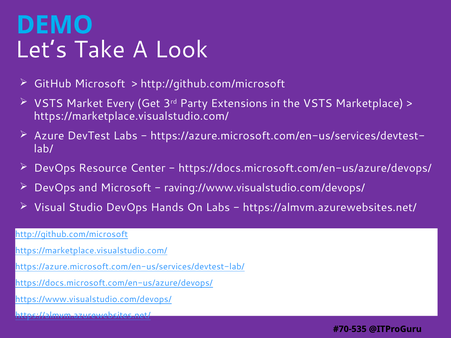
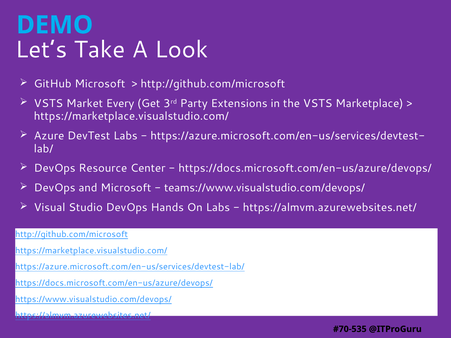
raving://www.visualstudio.com/devops/: raving://www.visualstudio.com/devops/ -> teams://www.visualstudio.com/devops/ (265, 188)
